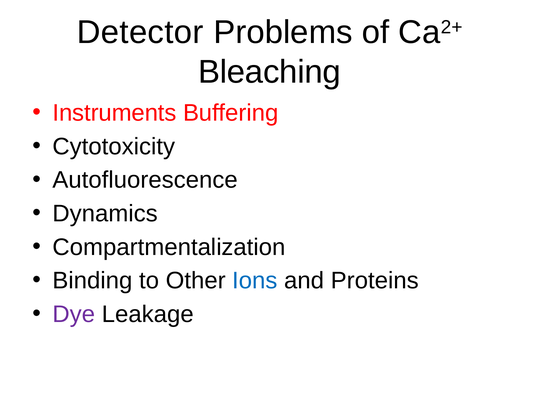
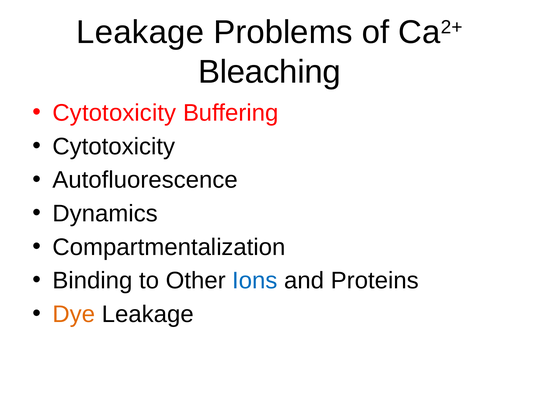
Detector: Detector -> Leakage (140, 32)
Instruments: Instruments -> Cytotoxicity (114, 113)
Dye colour: purple -> orange (74, 314)
